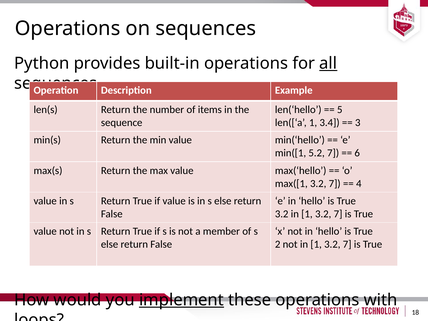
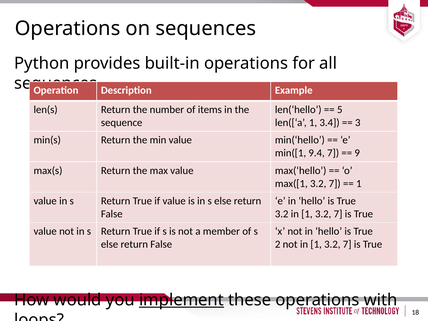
all underline: present -> none (328, 63)
5.2: 5.2 -> 9.4 (317, 153)
6: 6 -> 9 (357, 153)
4: 4 -> 1 (359, 184)
